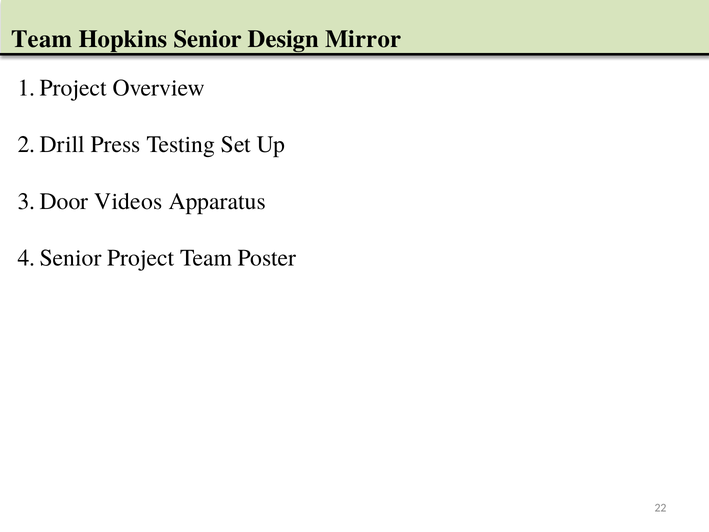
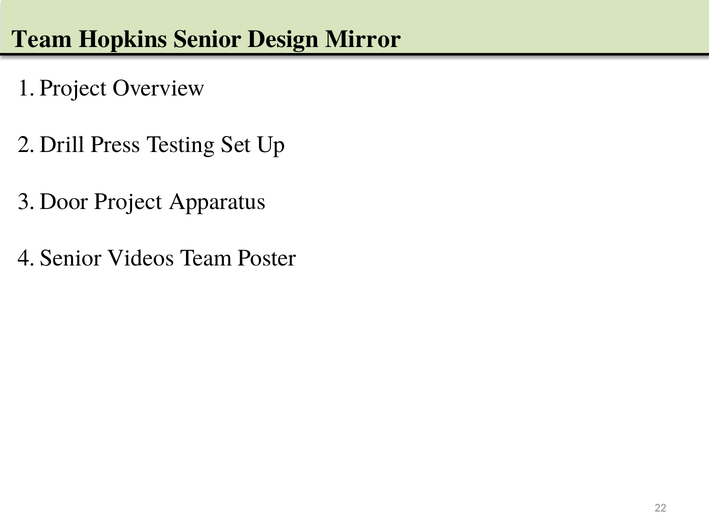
Videos: Videos -> Project (128, 201)
Project: Project -> Videos (141, 258)
